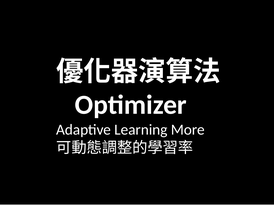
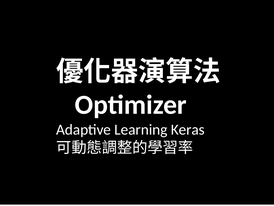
More: More -> Keras (188, 129)
